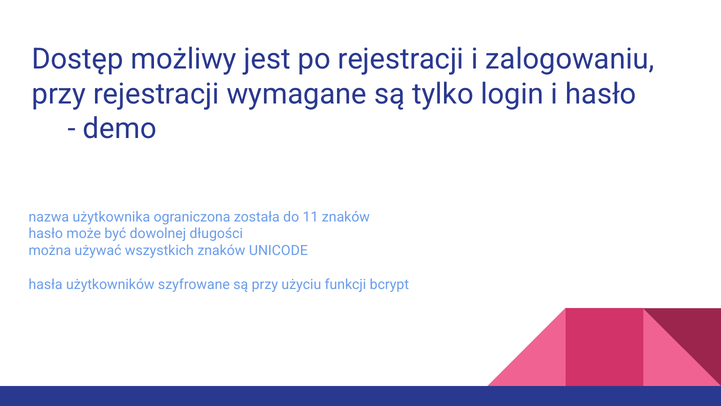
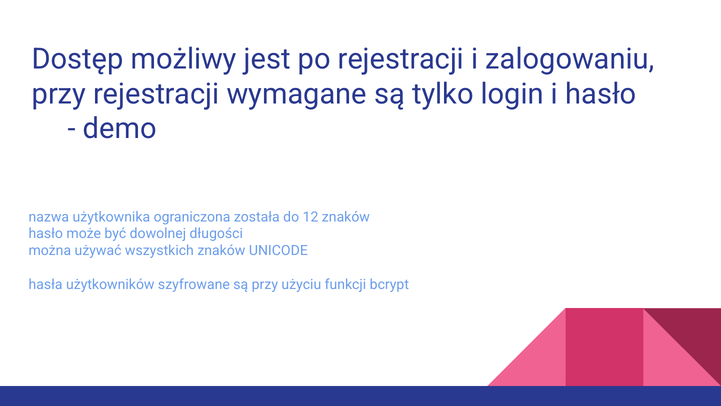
11: 11 -> 12 (311, 217)
